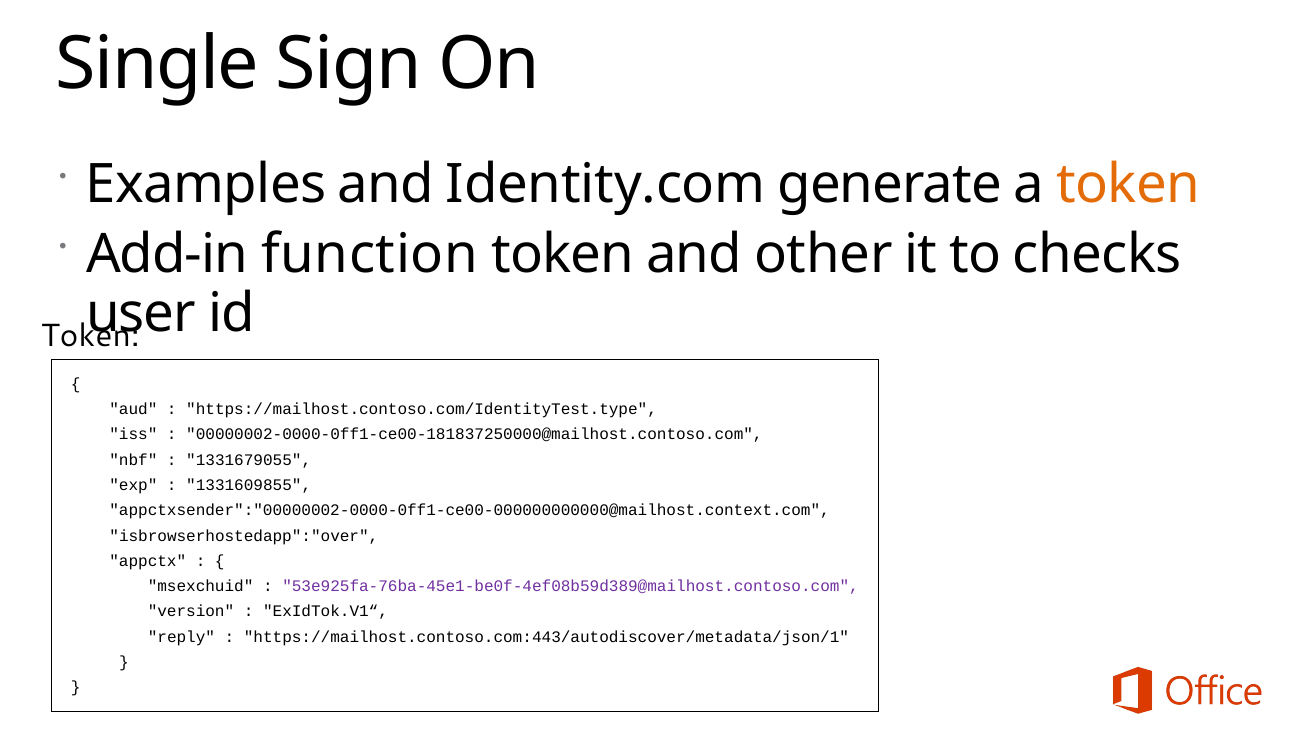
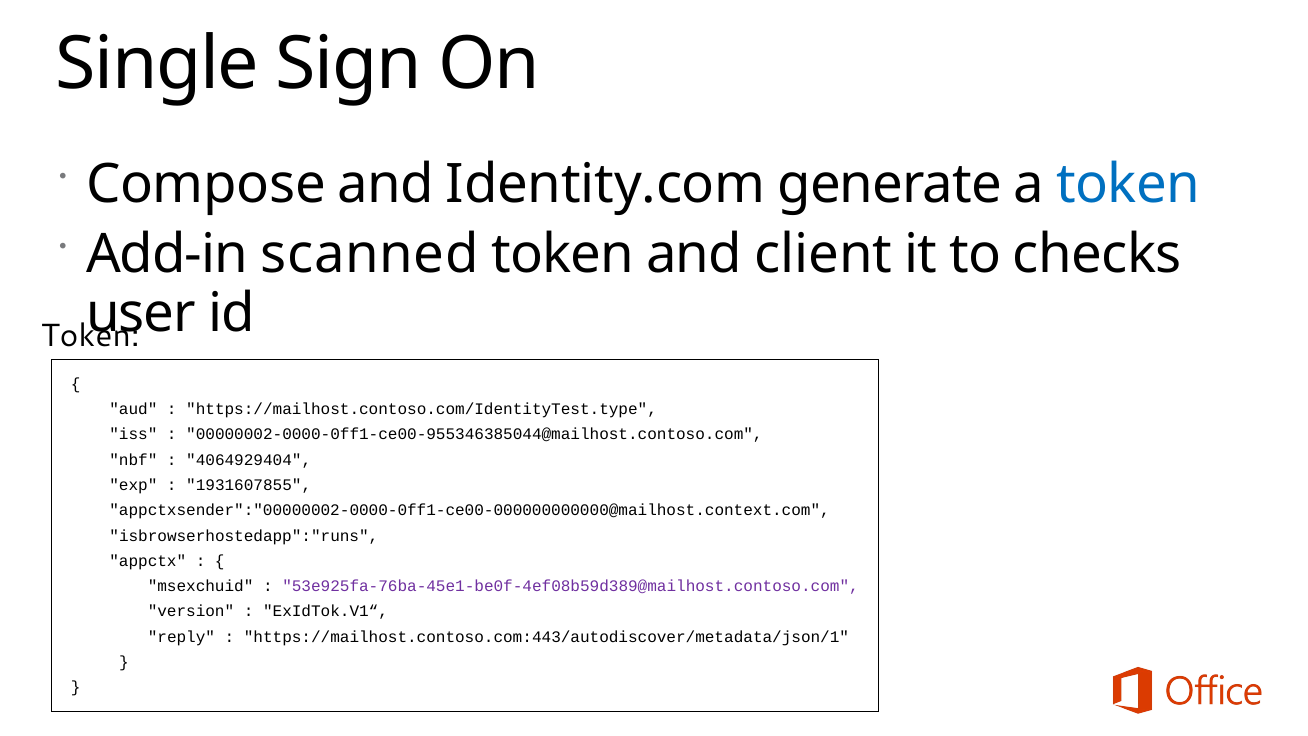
Examples: Examples -> Compose (206, 184)
token colour: orange -> blue (1128, 184)
function: function -> scanned (370, 254)
other: other -> client (823, 254)
00000002-0000-0ff1-ce00-181837250000@mailhost.contoso.com: 00000002-0000-0ff1-ce00-181837250000@mailhost.contoso.com -> 00000002-0000-0ff1-ce00-955346385044@mailhost.contoso.com (474, 434)
1331679055: 1331679055 -> 4064929404 (249, 460)
1331609855: 1331609855 -> 1931607855 (249, 485)
isbrowserhostedapp":"over: isbrowserhostedapp":"over -> isbrowserhostedapp":"runs (244, 536)
